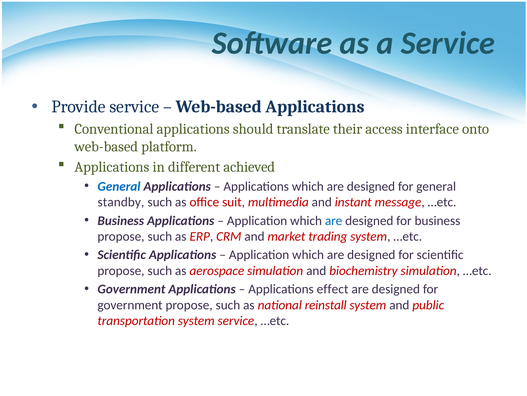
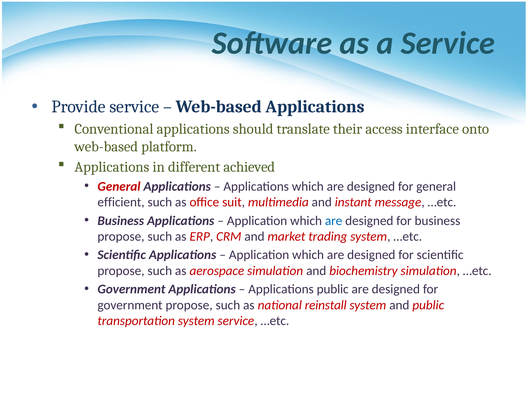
General colour: blue -> red (119, 186)
standby: standby -> efficient (121, 202)
Applications effect: effect -> public (333, 289)
